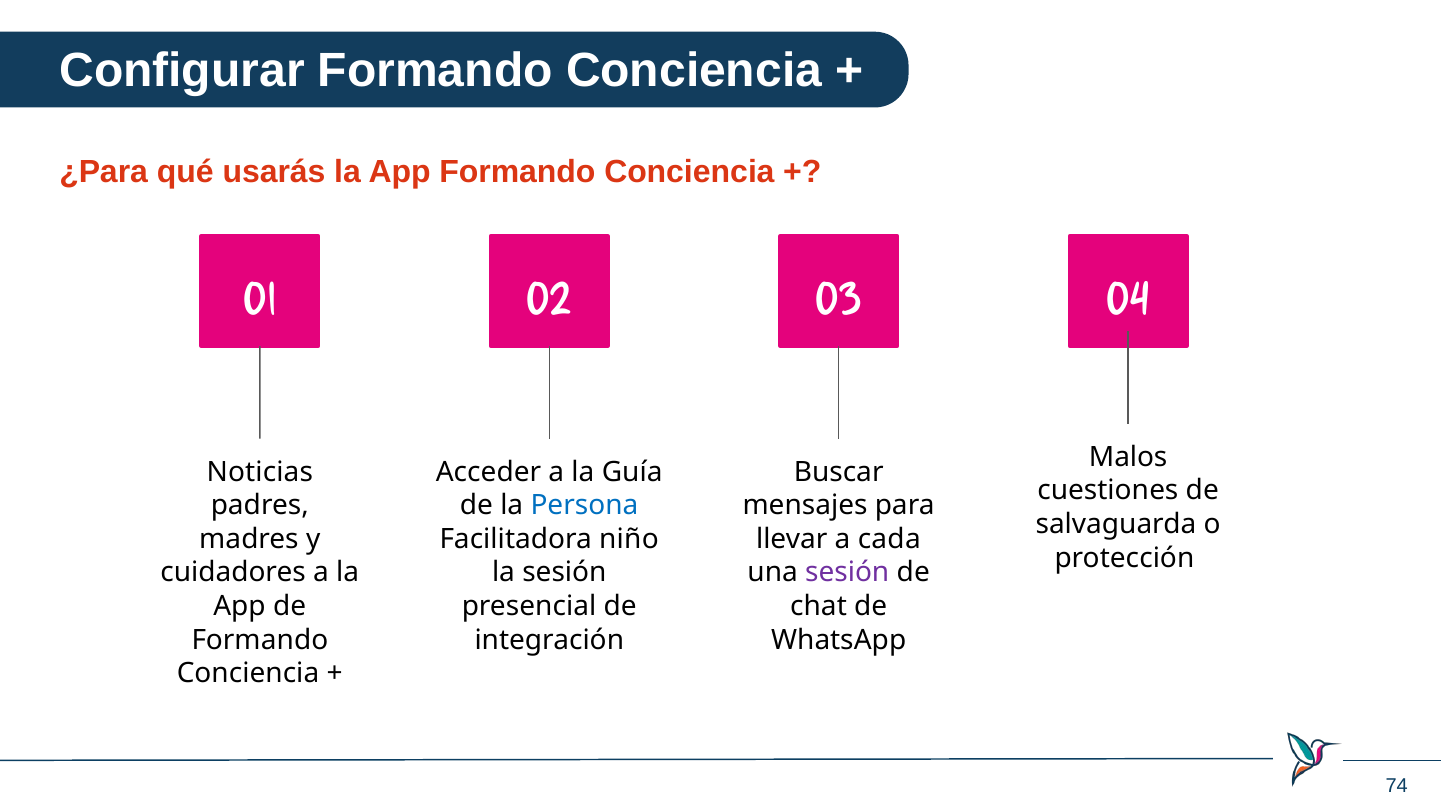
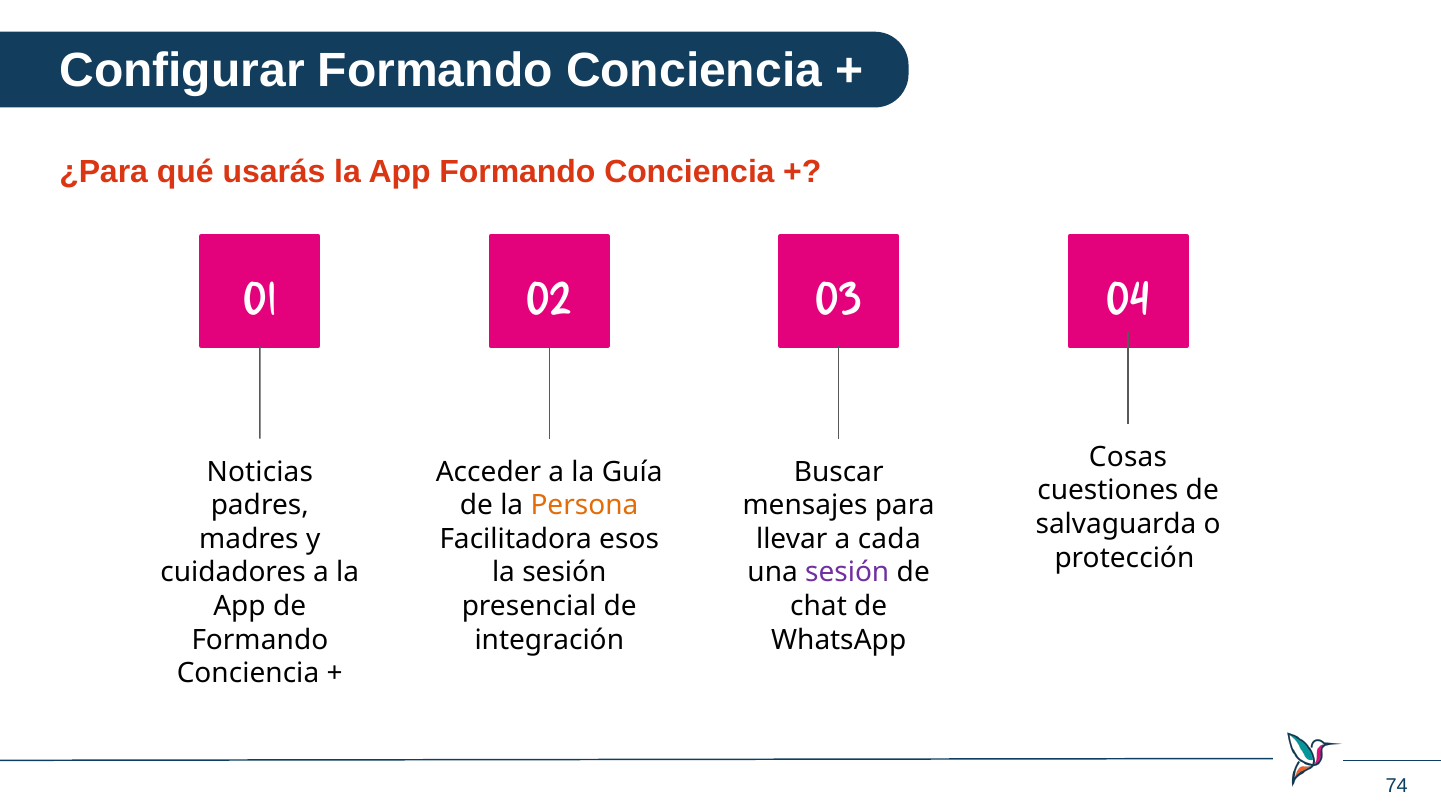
Malos: Malos -> Cosas (1128, 457)
Persona colour: blue -> orange (584, 506)
niño: niño -> esos (629, 539)
